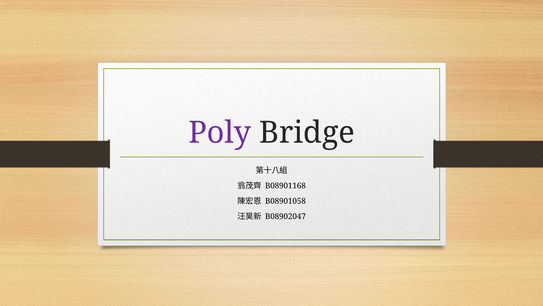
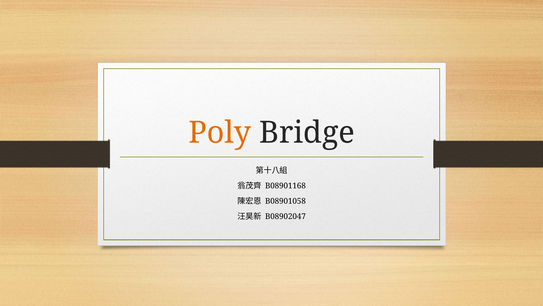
Poly colour: purple -> orange (220, 133)
